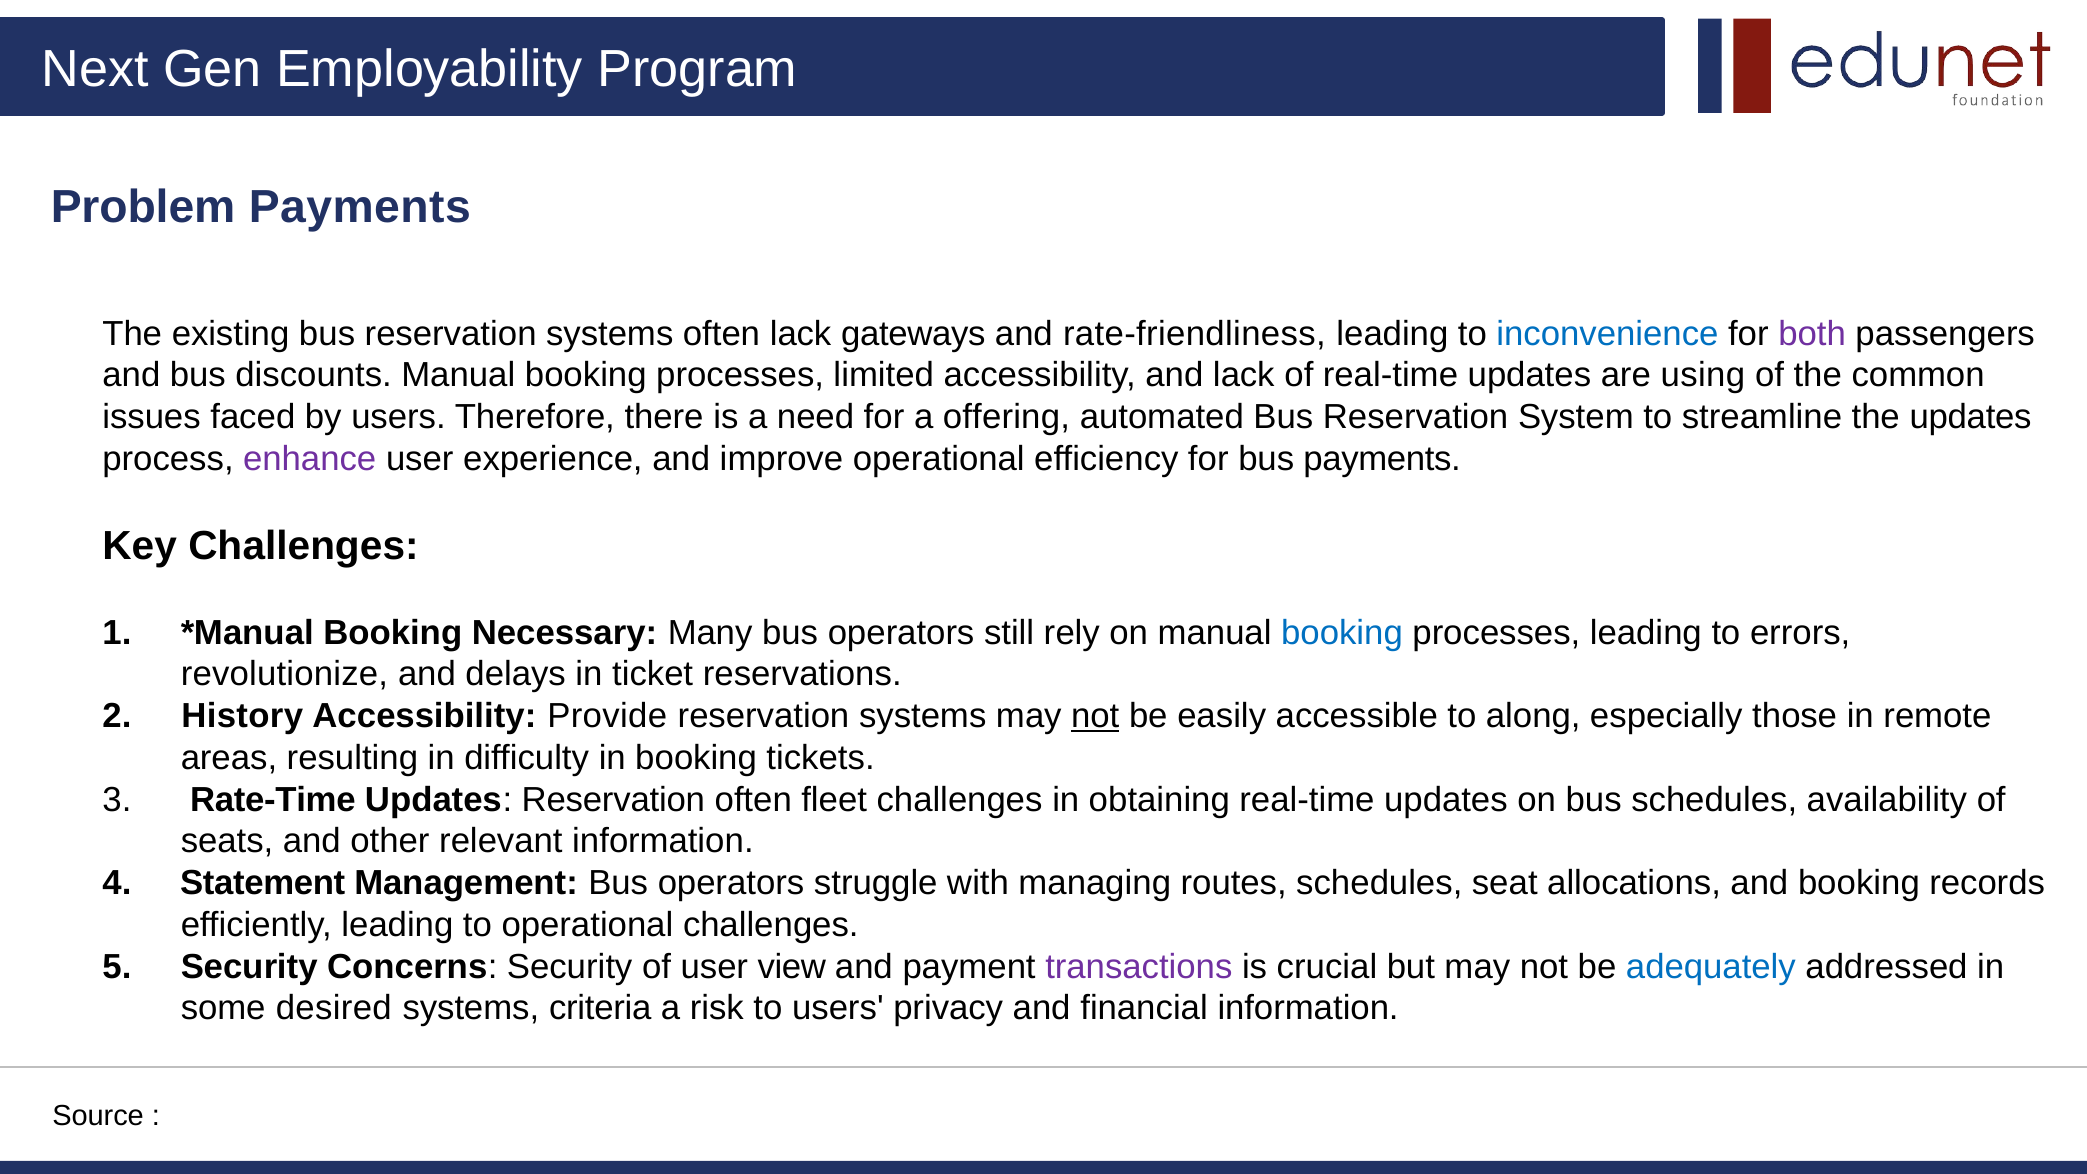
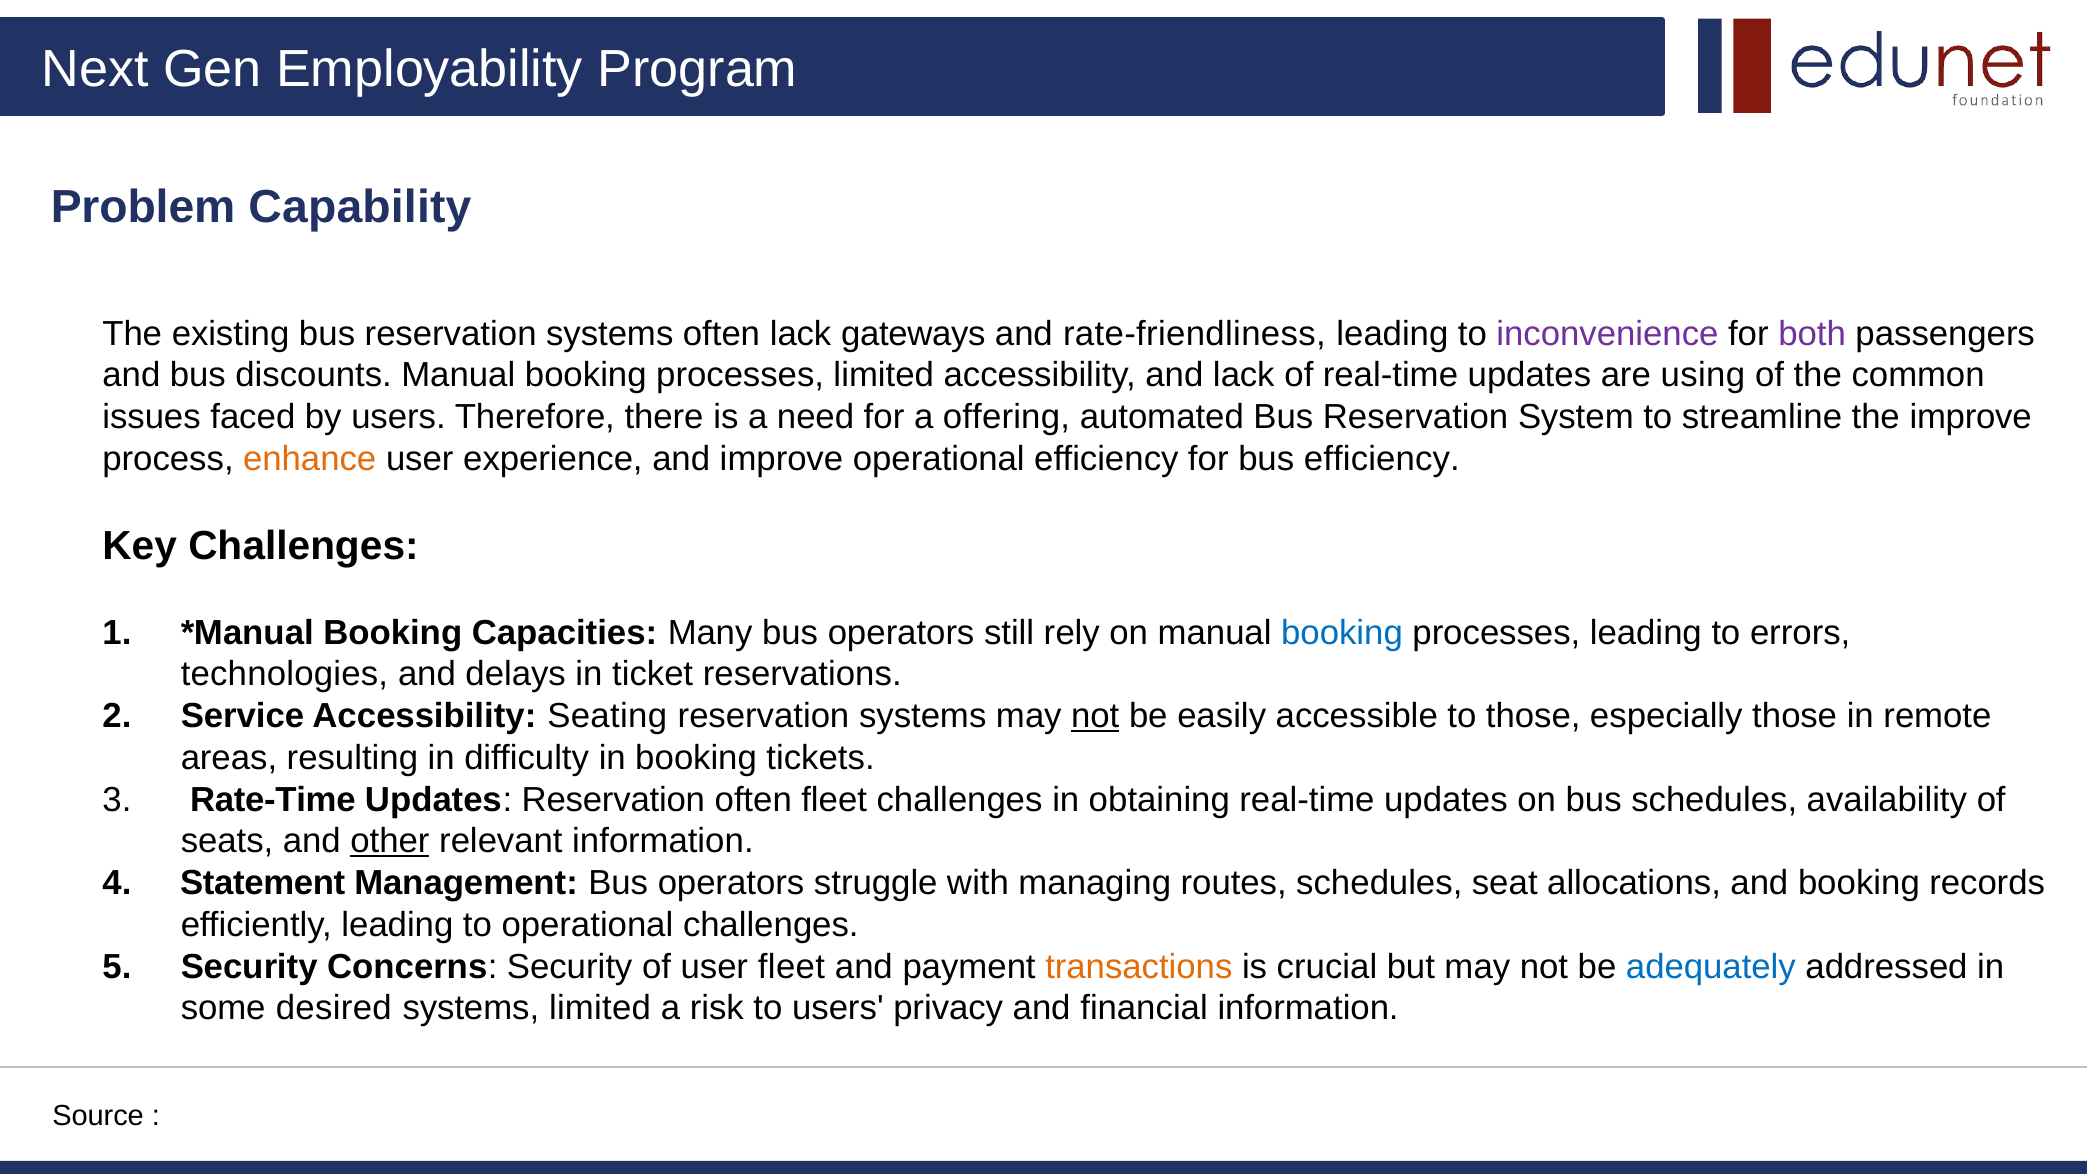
Problem Payments: Payments -> Capability (360, 208)
inconvenience colour: blue -> purple (1607, 334)
the updates: updates -> improve (1971, 417)
enhance colour: purple -> orange (310, 459)
bus payments: payments -> efficiency (1382, 459)
Necessary: Necessary -> Capacities (564, 633)
revolutionize: revolutionize -> technologies (284, 674)
History: History -> Service (242, 716)
Provide: Provide -> Seating (607, 716)
to along: along -> those (1533, 716)
other underline: none -> present (390, 841)
user view: view -> fleet (791, 967)
transactions colour: purple -> orange (1139, 967)
systems criteria: criteria -> limited (600, 1008)
